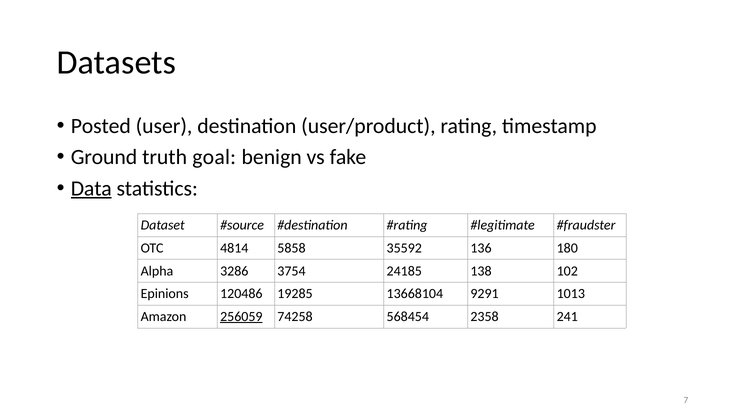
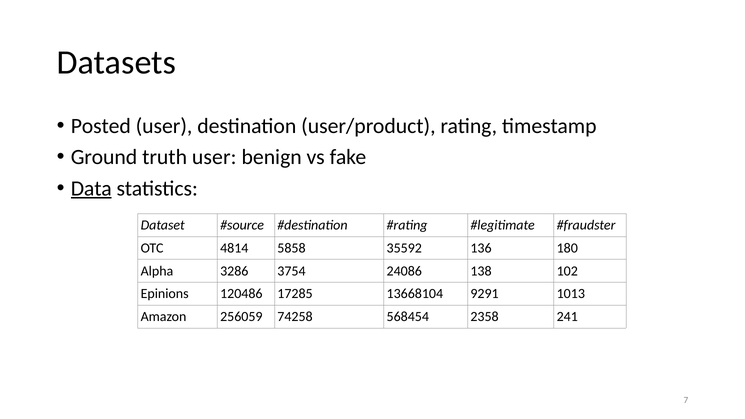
truth goal: goal -> user (214, 157)
24185: 24185 -> 24086 (404, 271)
19285: 19285 -> 17285 (295, 294)
256059 underline: present -> none (241, 317)
